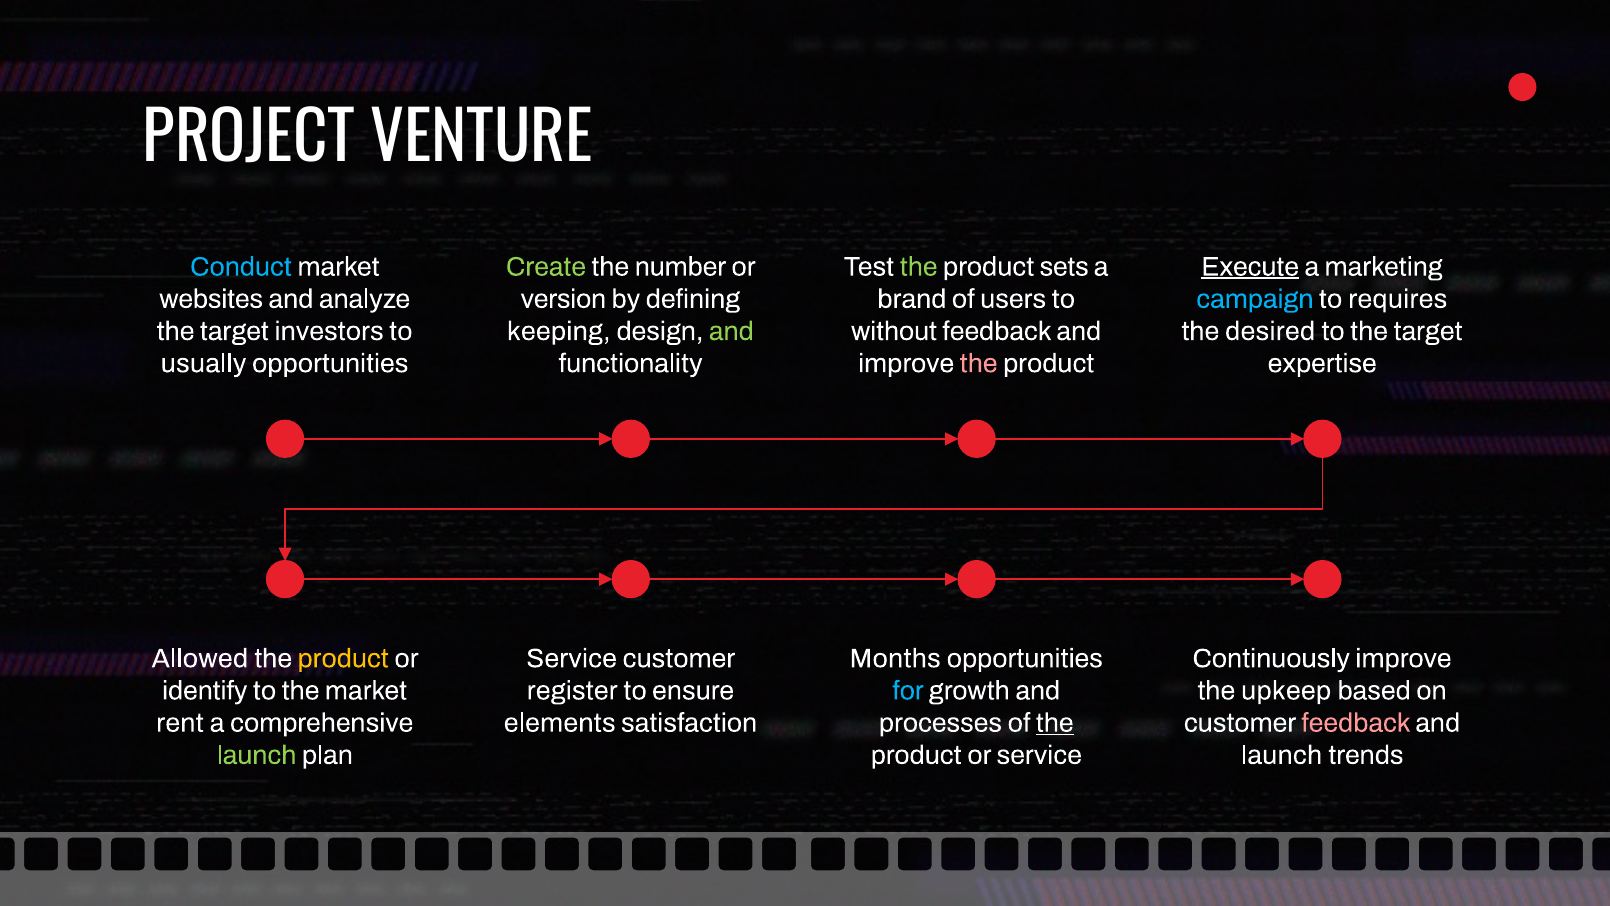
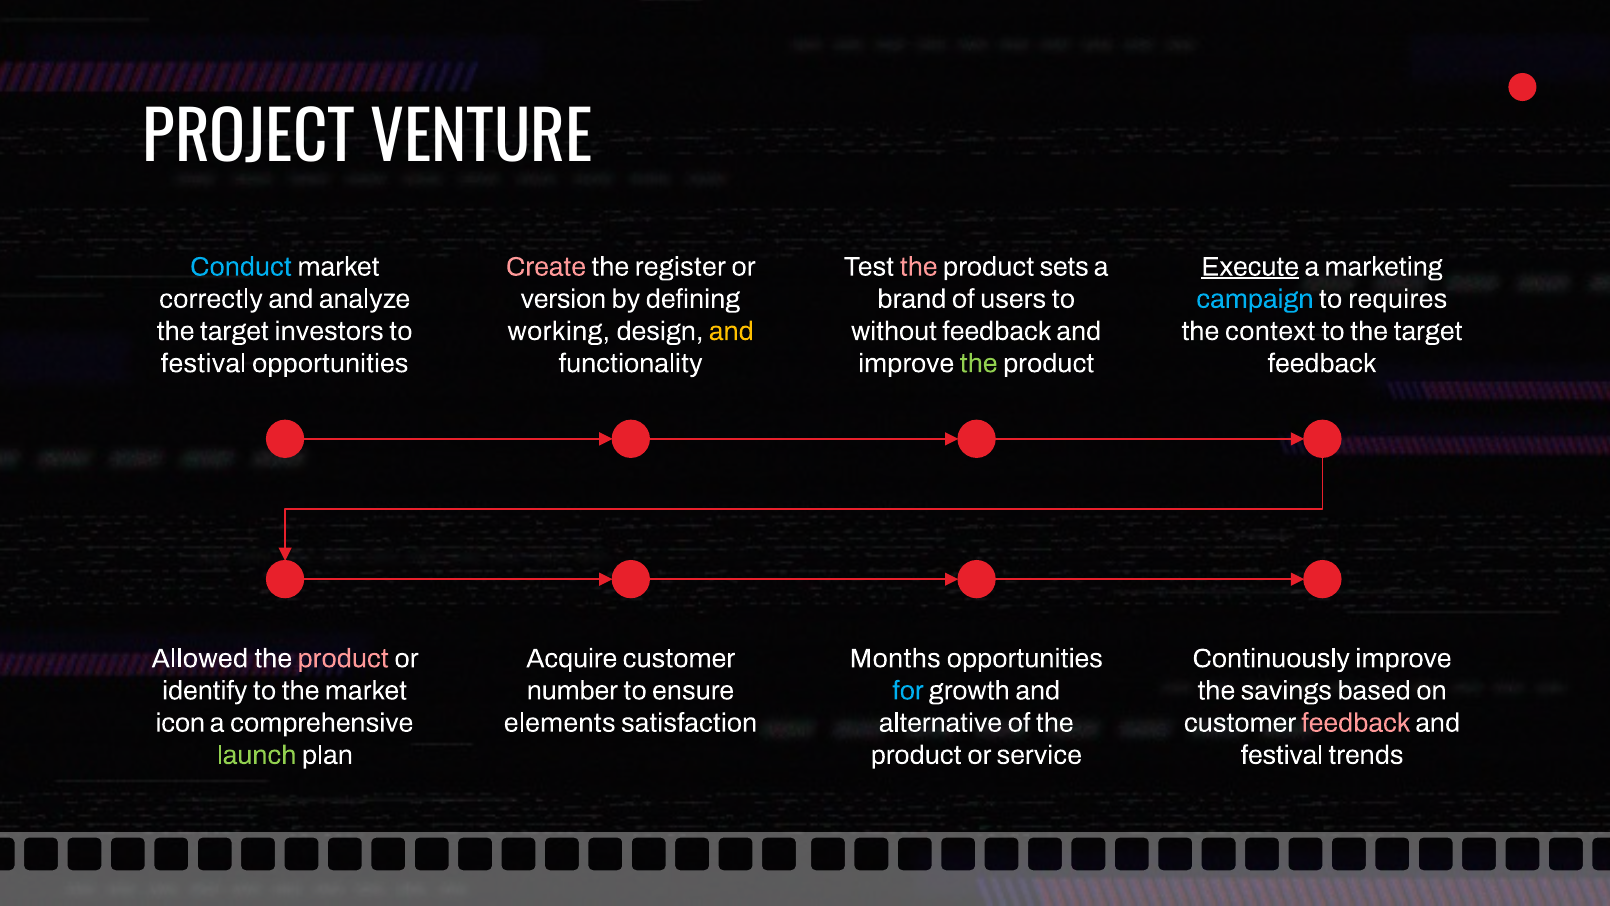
Create colour: light green -> pink (546, 267)
number: number -> register (680, 267)
the colour: light green -> pink (919, 267)
websites: websites -> correctly (211, 299)
keeping: keeping -> working (559, 331)
and colour: light green -> yellow (731, 331)
desired: desired -> context (1270, 331)
usually: usually -> festival (204, 363)
the colour: pink -> light green (979, 363)
expertise: expertise -> feedback (1322, 363)
product colour: yellow -> pink (343, 658)
Service: Service -> Acquire (572, 658)
register: register -> number (572, 690)
upkeep: upkeep -> savings (1286, 690)
rent: rent -> icon (180, 723)
processes: processes -> alternative (940, 723)
the underline: present -> none (1055, 723)
launch: launch -> festival (1282, 755)
